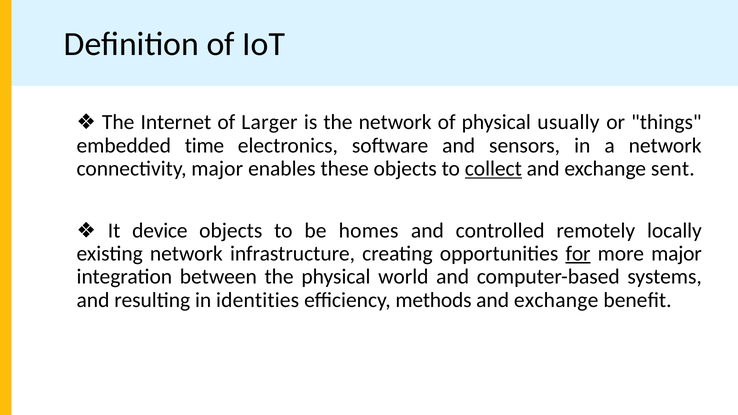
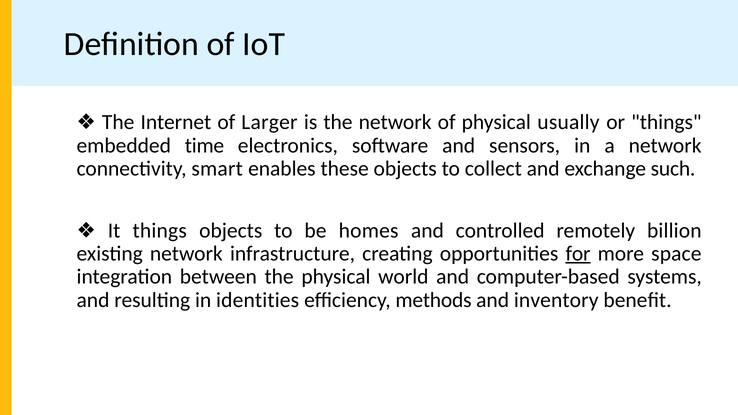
connectivity major: major -> smart (217, 169)
collect underline: present -> none (493, 169)
sent: sent -> such (673, 169)
It device: device -> things (160, 230)
locally: locally -> billion (674, 230)
more major: major -> space (676, 254)
exchange: exchange -> inventory (556, 300)
